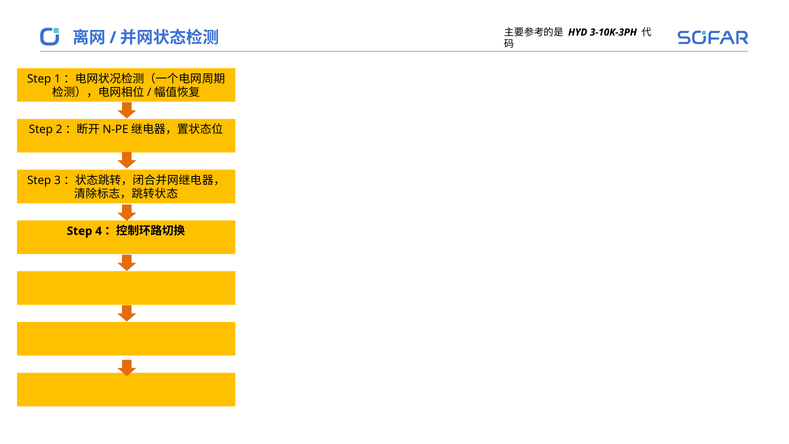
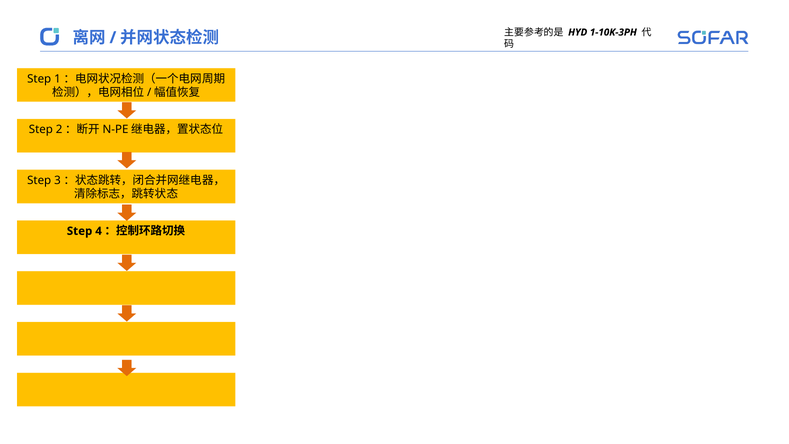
3-10K-3PH: 3-10K-3PH -> 1-10K-3PH (613, 32)
